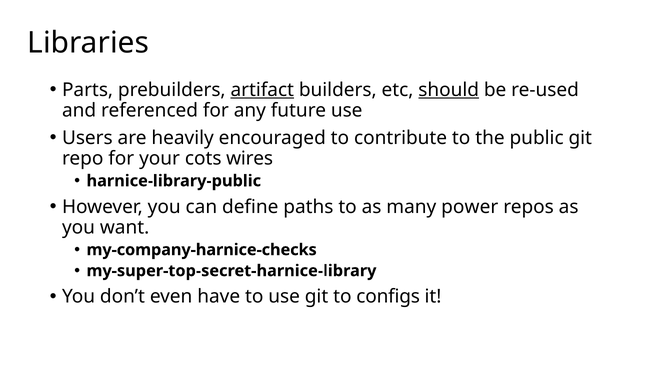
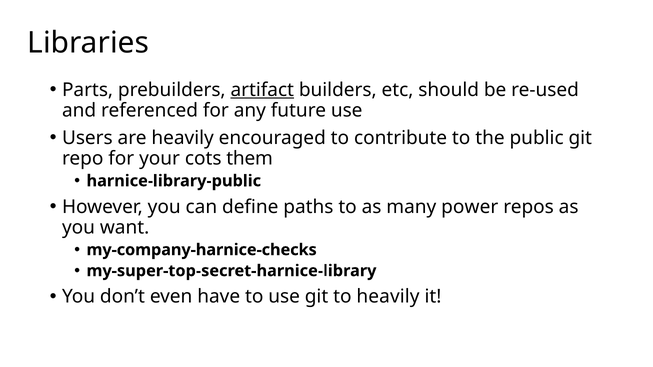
should underline: present -> none (449, 90)
wires: wires -> them (250, 159)
to configs: configs -> heavily (388, 297)
